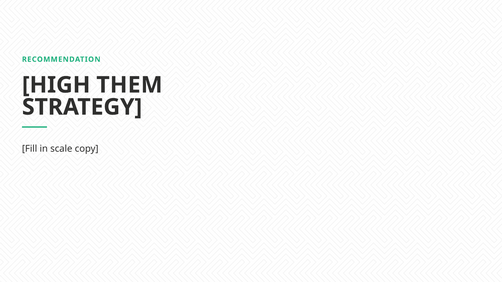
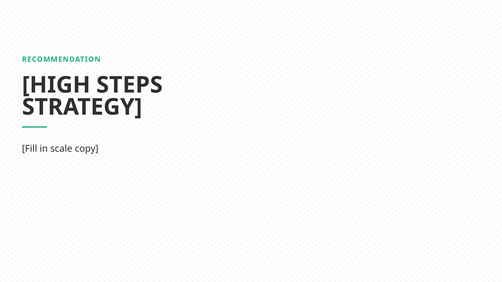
THEM: THEM -> STEPS (129, 85)
